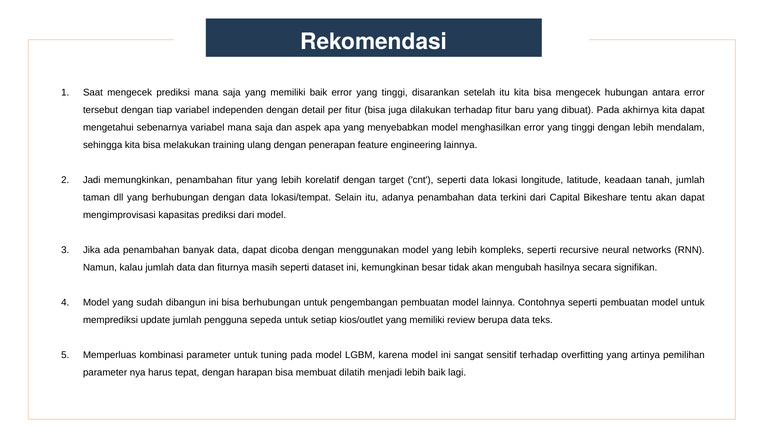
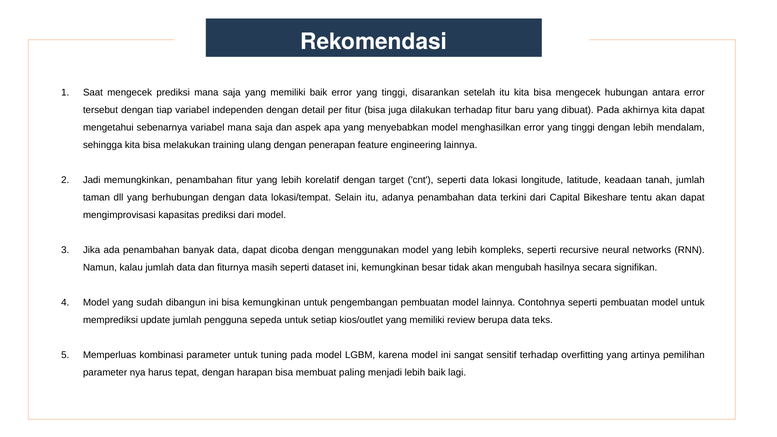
bisa berhubungan: berhubungan -> kemungkinan (272, 302)
dilatih: dilatih -> paling (352, 372)
